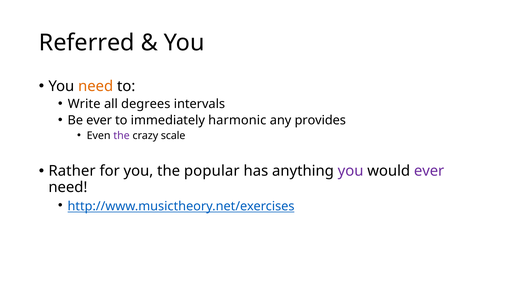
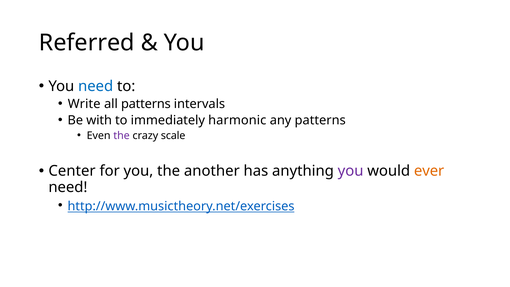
need colour: orange -> blue (96, 86)
all degrees: degrees -> patterns (146, 104)
Be ever: ever -> with (99, 120)
any provides: provides -> patterns (320, 120)
Rather: Rather -> Center (72, 171)
popular: popular -> another (212, 171)
ever colour: purple -> orange (429, 171)
